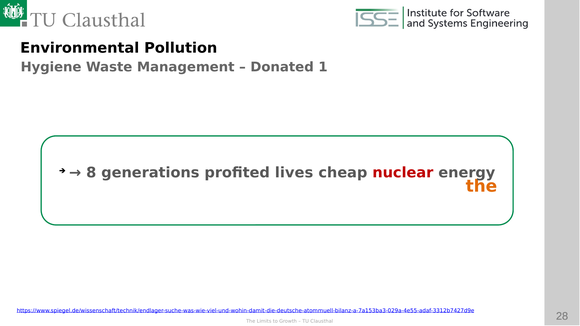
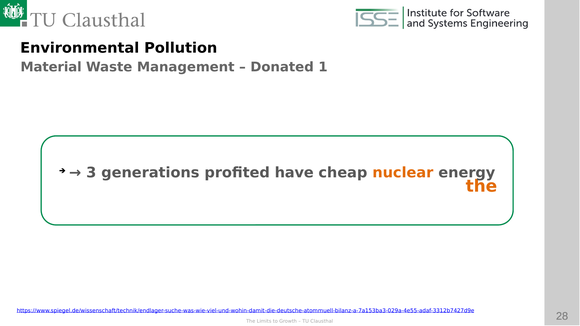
Hygiene: Hygiene -> Material (51, 67)
8: 8 -> 3 (91, 173)
profited lives: lives -> have (294, 173)
nuclear colour: red -> orange (403, 173)
